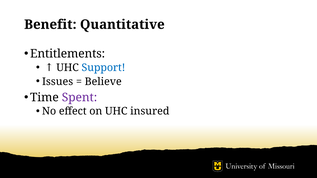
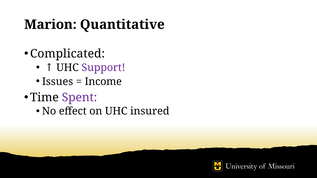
Benefit: Benefit -> Marion (50, 25)
Entitlements: Entitlements -> Complicated (68, 54)
Support colour: blue -> purple (103, 68)
Believe: Believe -> Income (103, 82)
